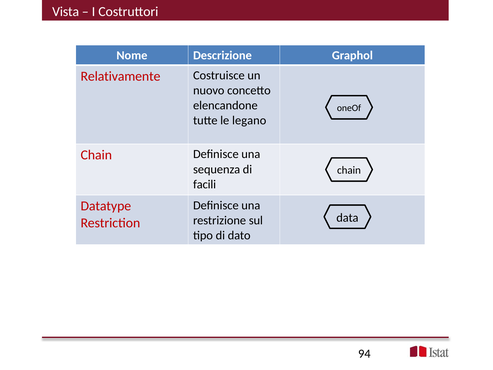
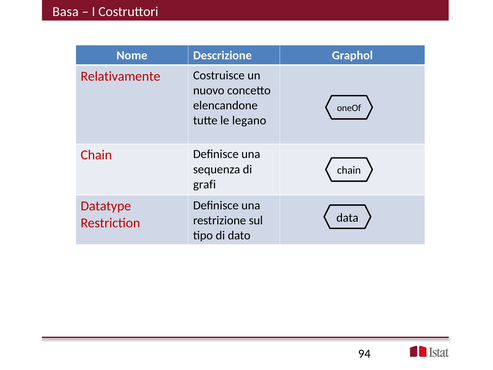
Vista: Vista -> Basa (66, 12)
facili: facili -> grafi (205, 184)
